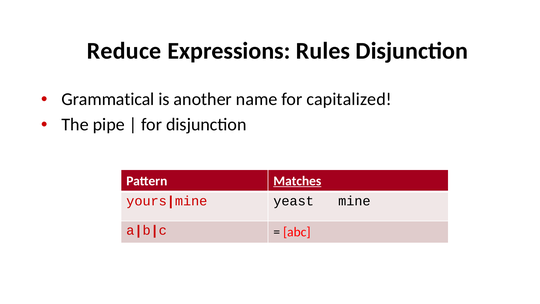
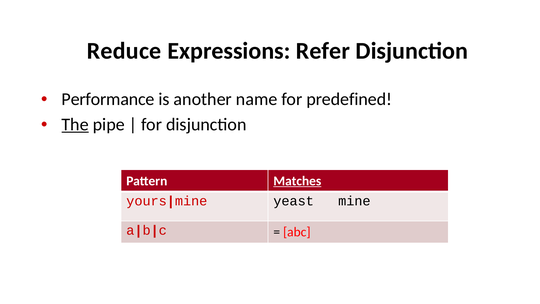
Rules: Rules -> Refer (323, 51)
Grammatical: Grammatical -> Performance (108, 99)
capitalized: capitalized -> predefined (349, 99)
The underline: none -> present (75, 124)
